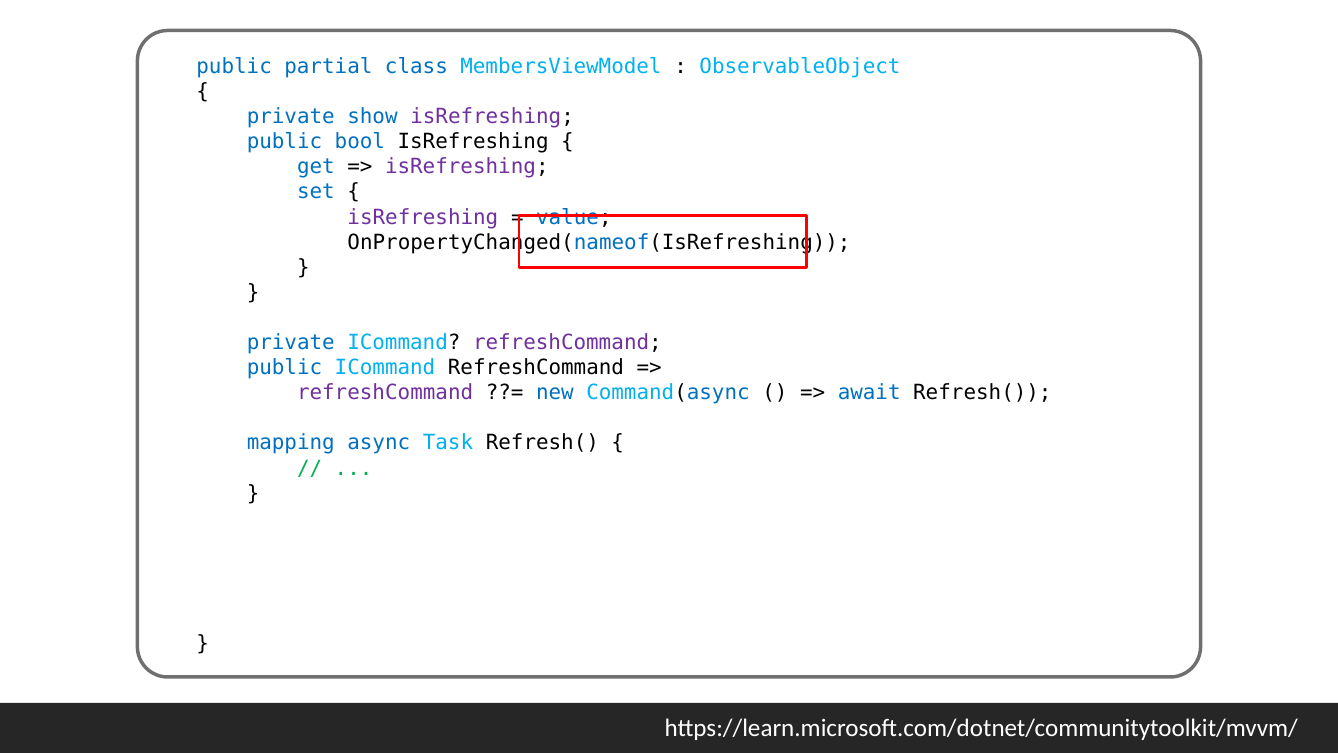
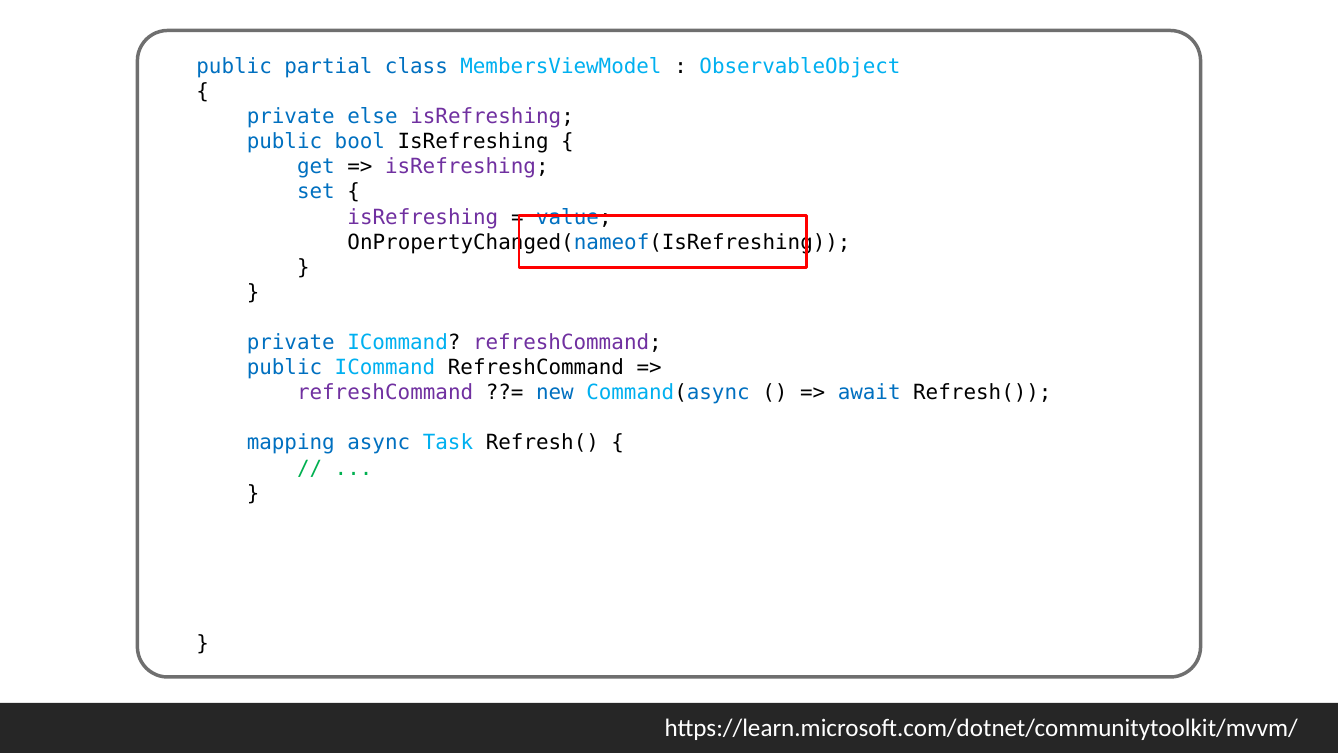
show: show -> else (372, 117)
